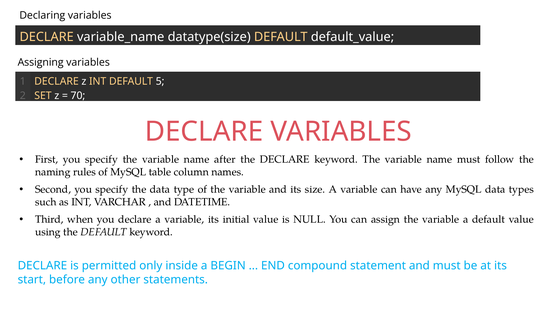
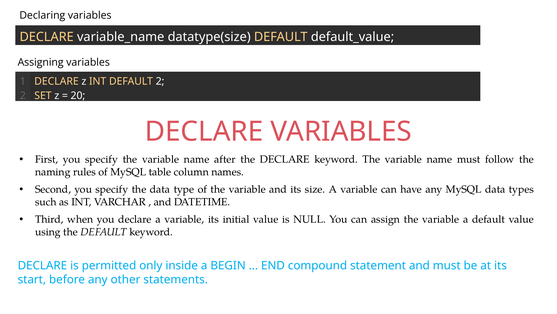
DEFAULT 5: 5 -> 2 (160, 81)
70: 70 -> 20 (78, 95)
